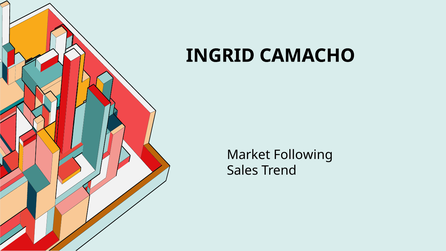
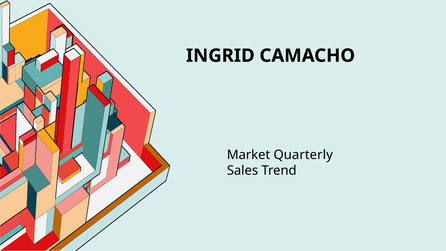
Following: Following -> Quarterly (303, 155)
